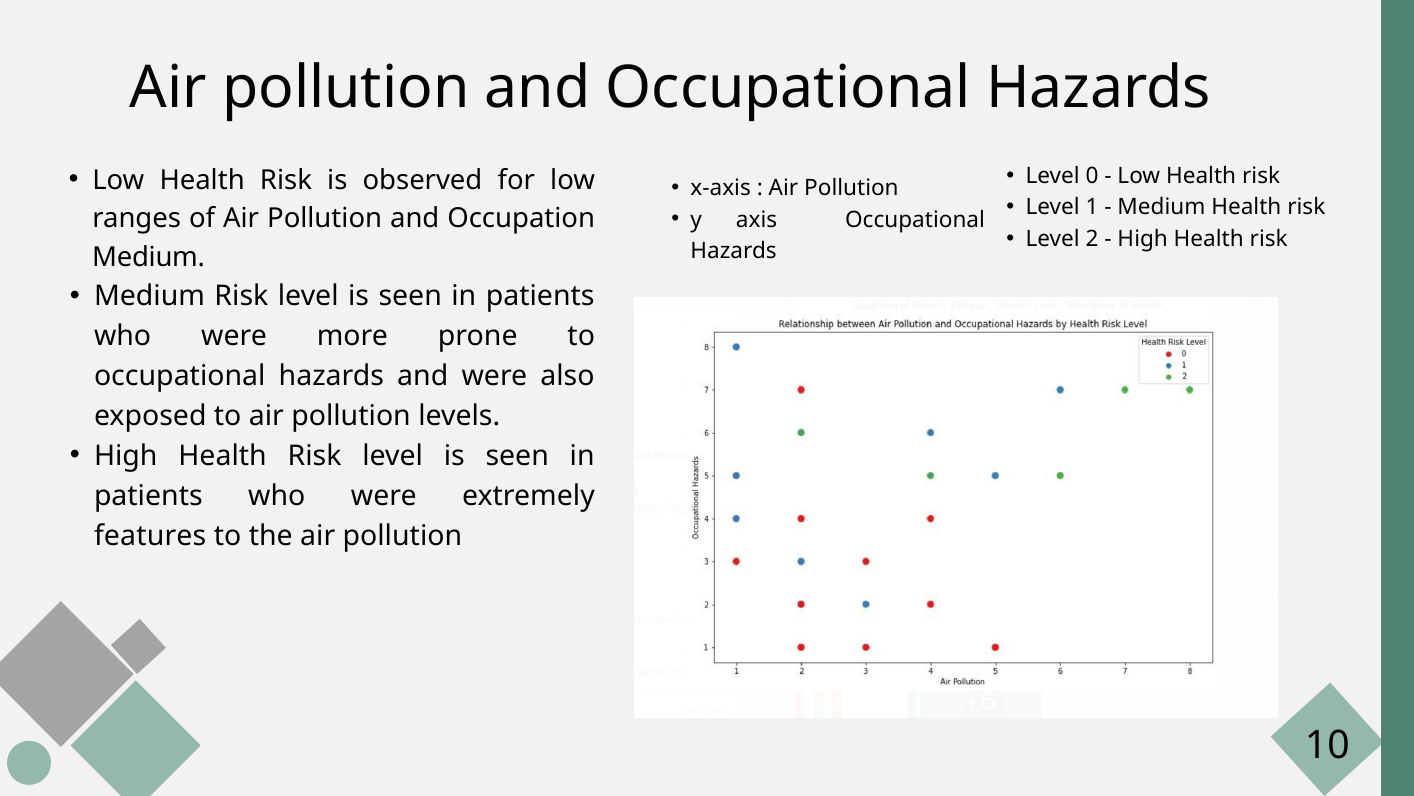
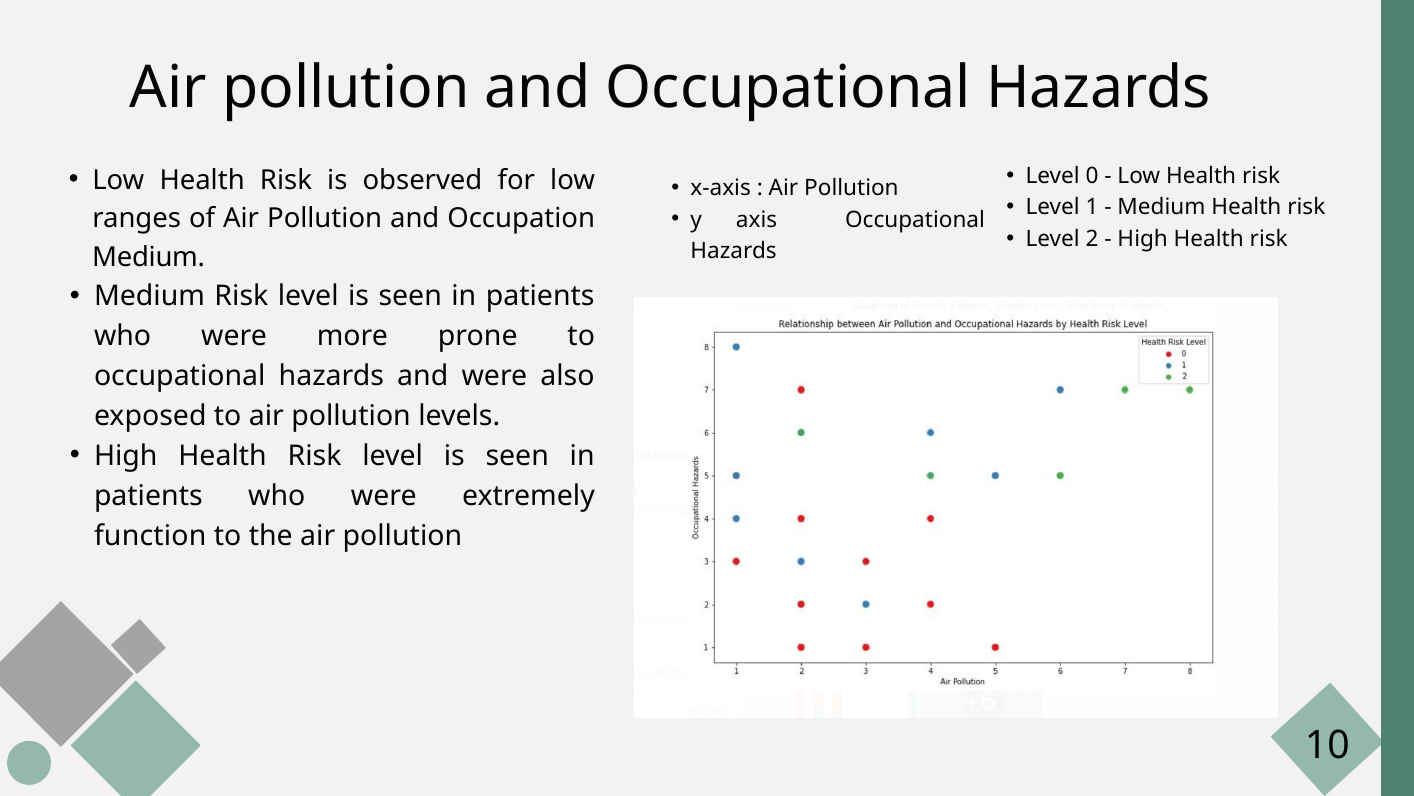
features: features -> function (150, 535)
